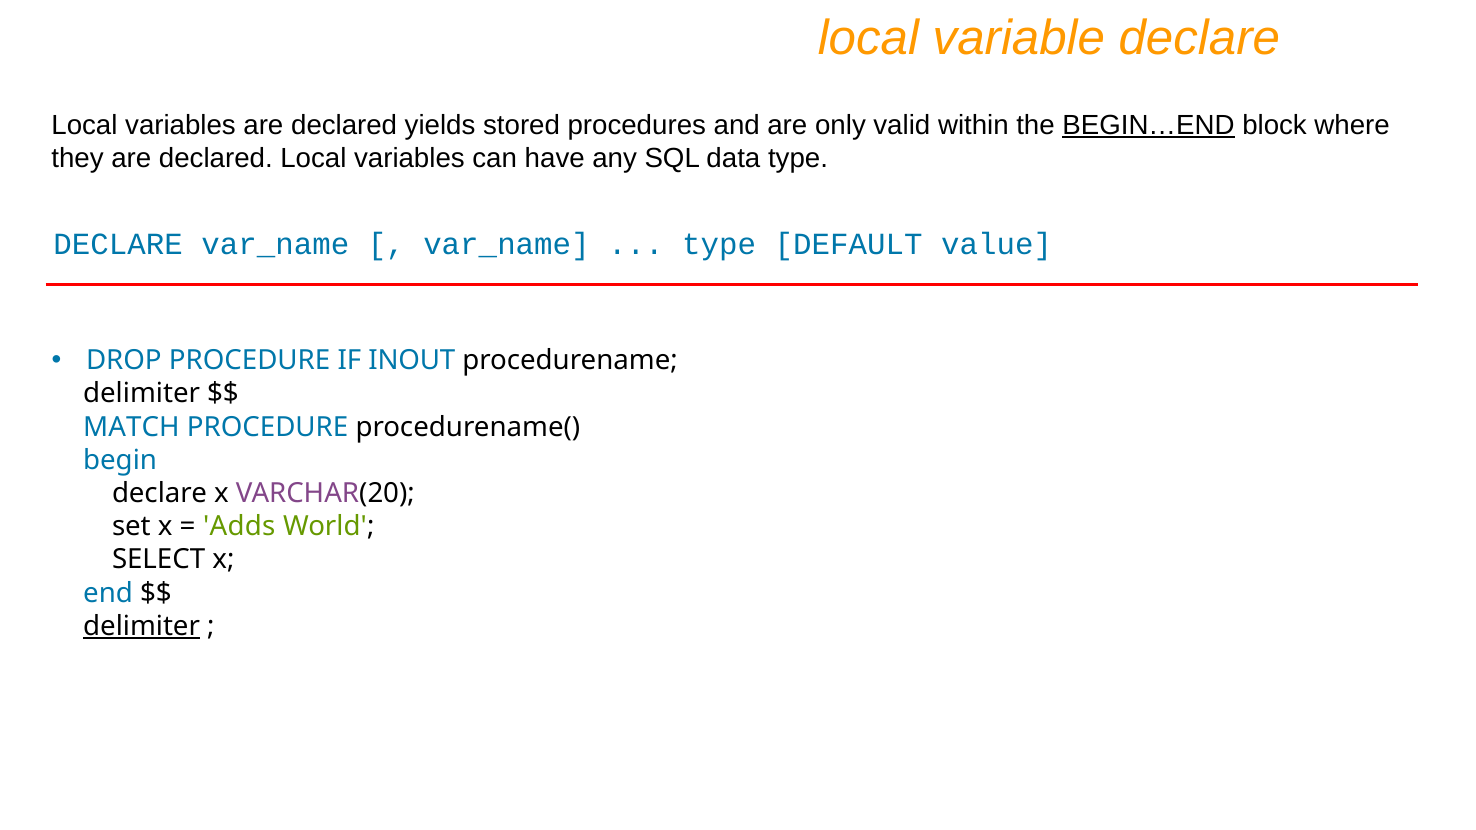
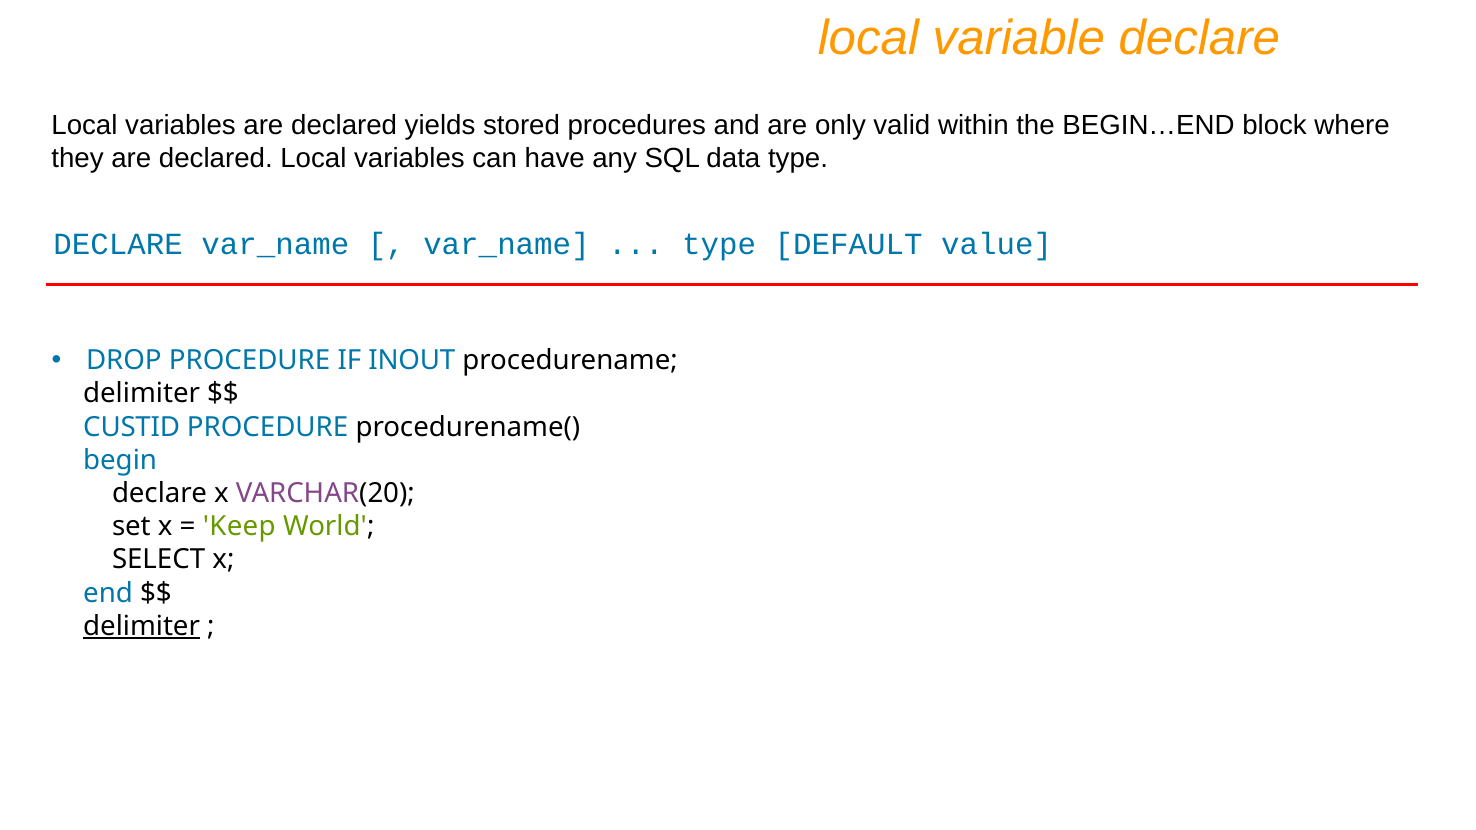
BEGIN…END underline: present -> none (1149, 125)
MATCH: MATCH -> CUSTID (132, 427)
Adds: Adds -> Keep (239, 527)
